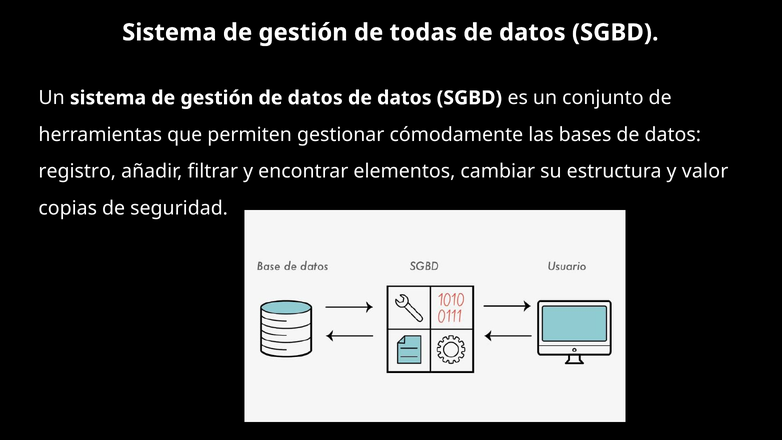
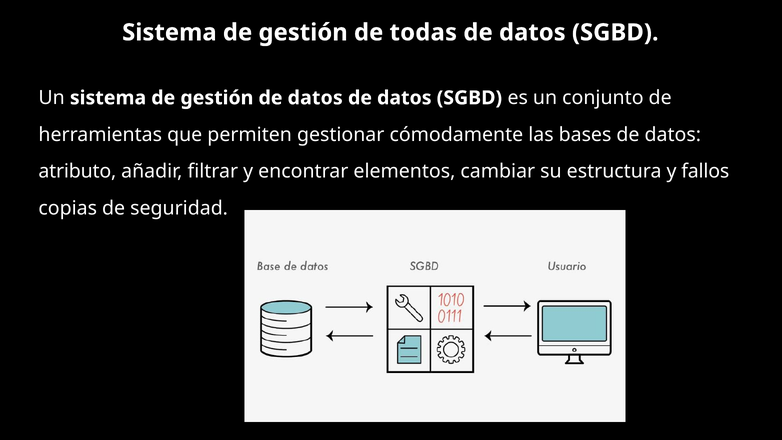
registro: registro -> atributo (77, 171)
valor: valor -> fallos (705, 171)
